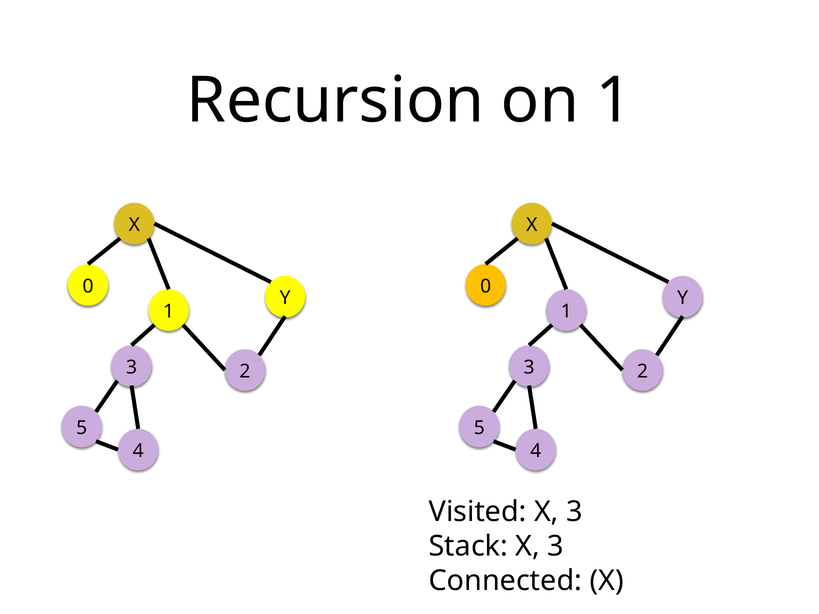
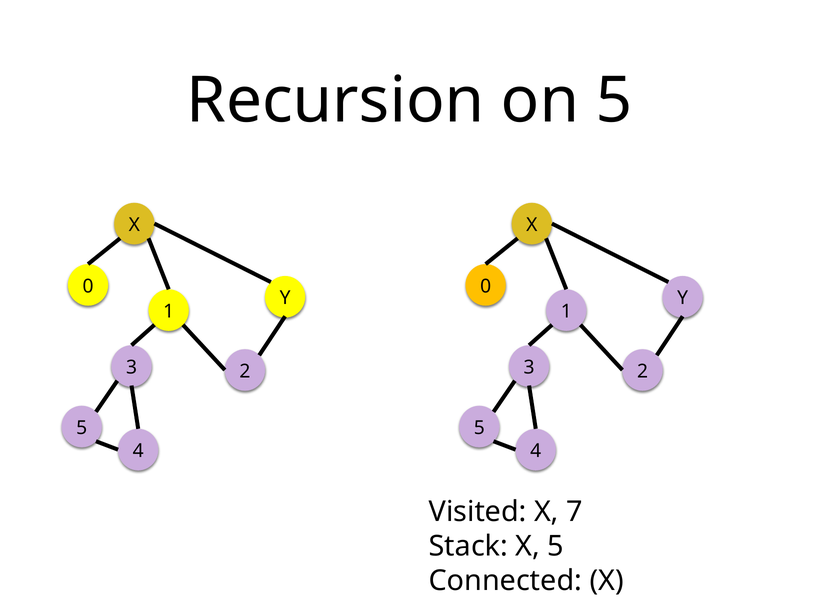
on 1: 1 -> 5 (614, 100)
Visited X 3: 3 -> 7 (574, 512)
Stack X 3: 3 -> 5 (556, 546)
